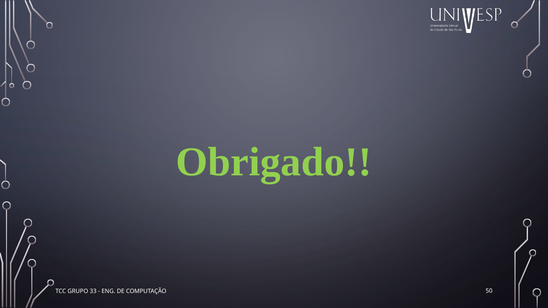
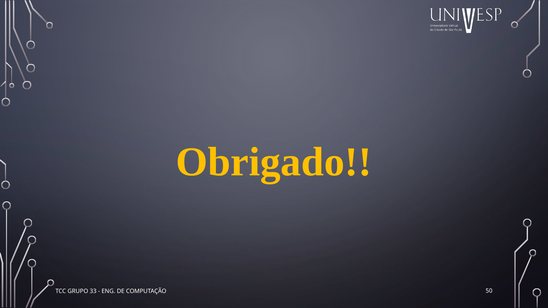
Obrigado colour: light green -> yellow (274, 162)
